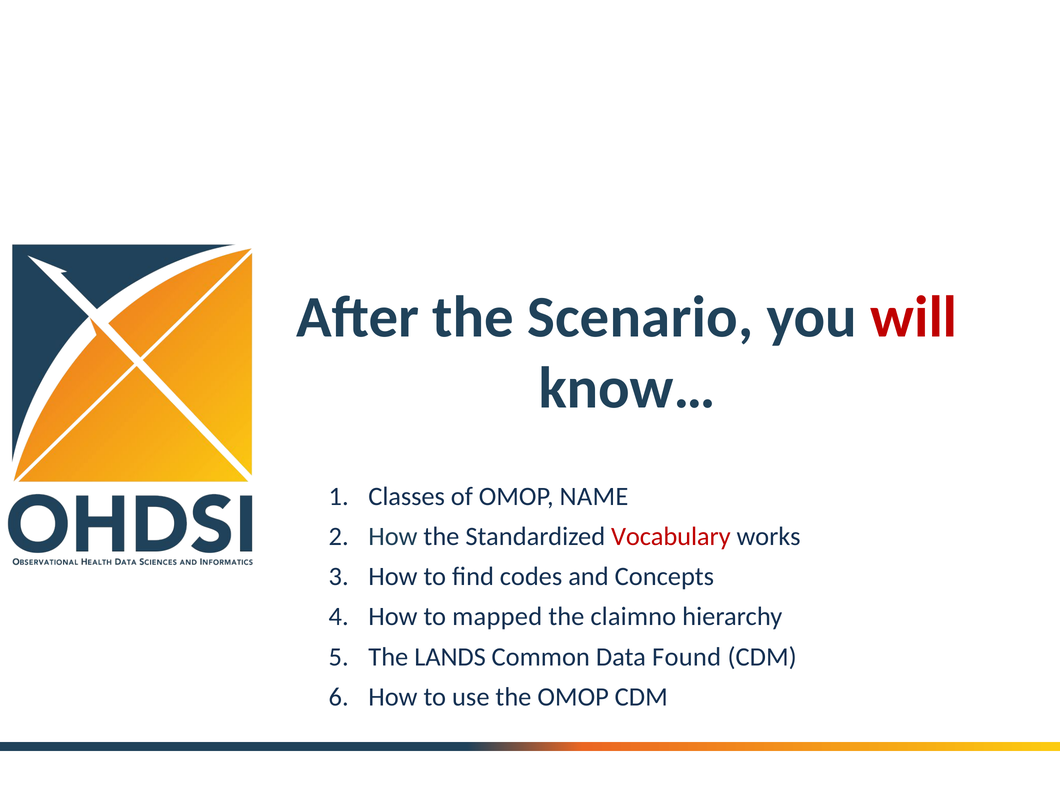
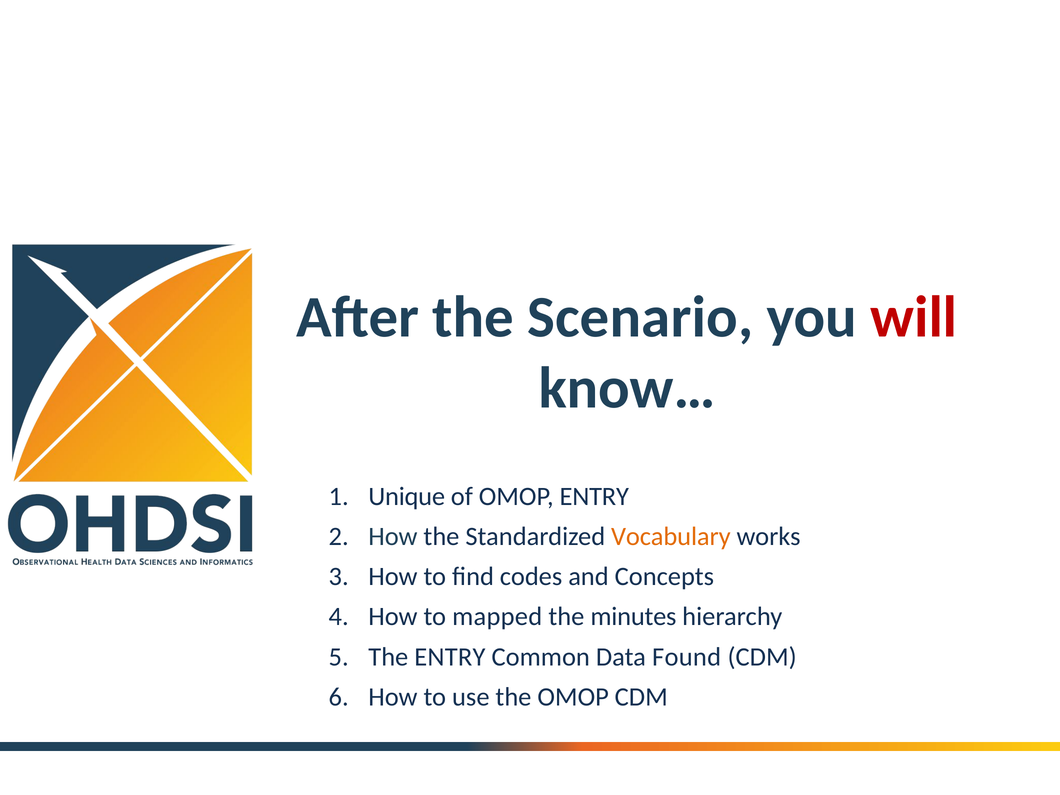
Classes: Classes -> Unique (407, 497)
OMOP NAME: NAME -> ENTRY (594, 497)
Vocabulary colour: red -> orange (671, 537)
claimno: claimno -> minutes (633, 617)
The LANDS: LANDS -> ENTRY (450, 657)
